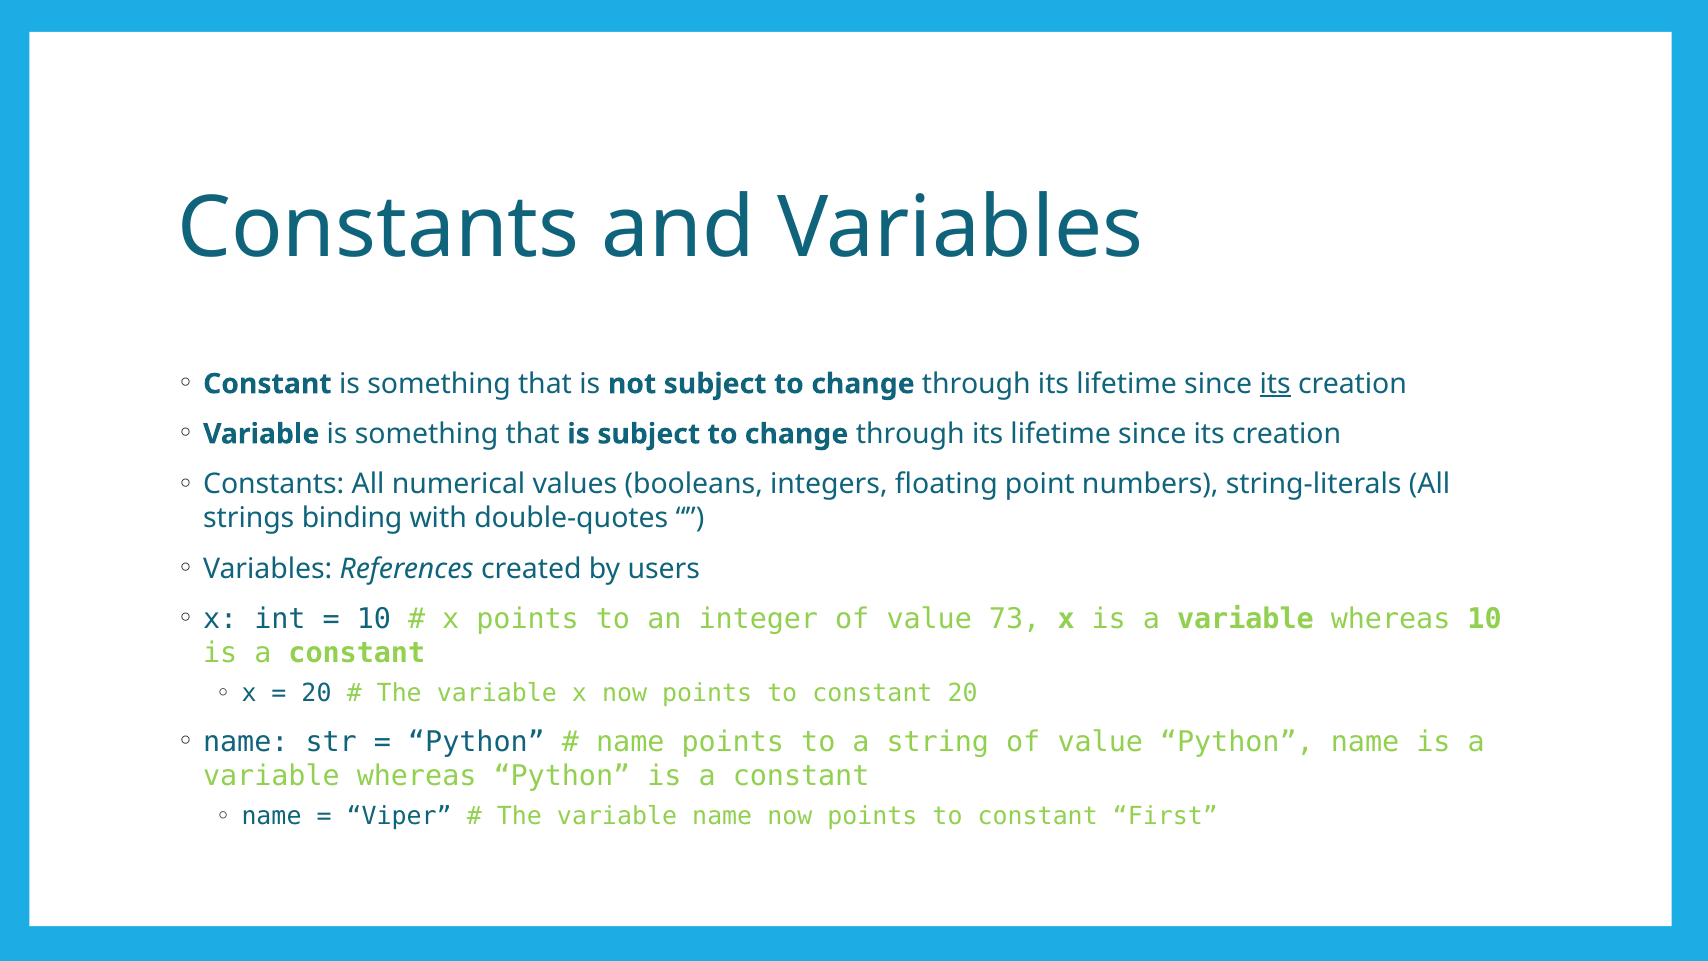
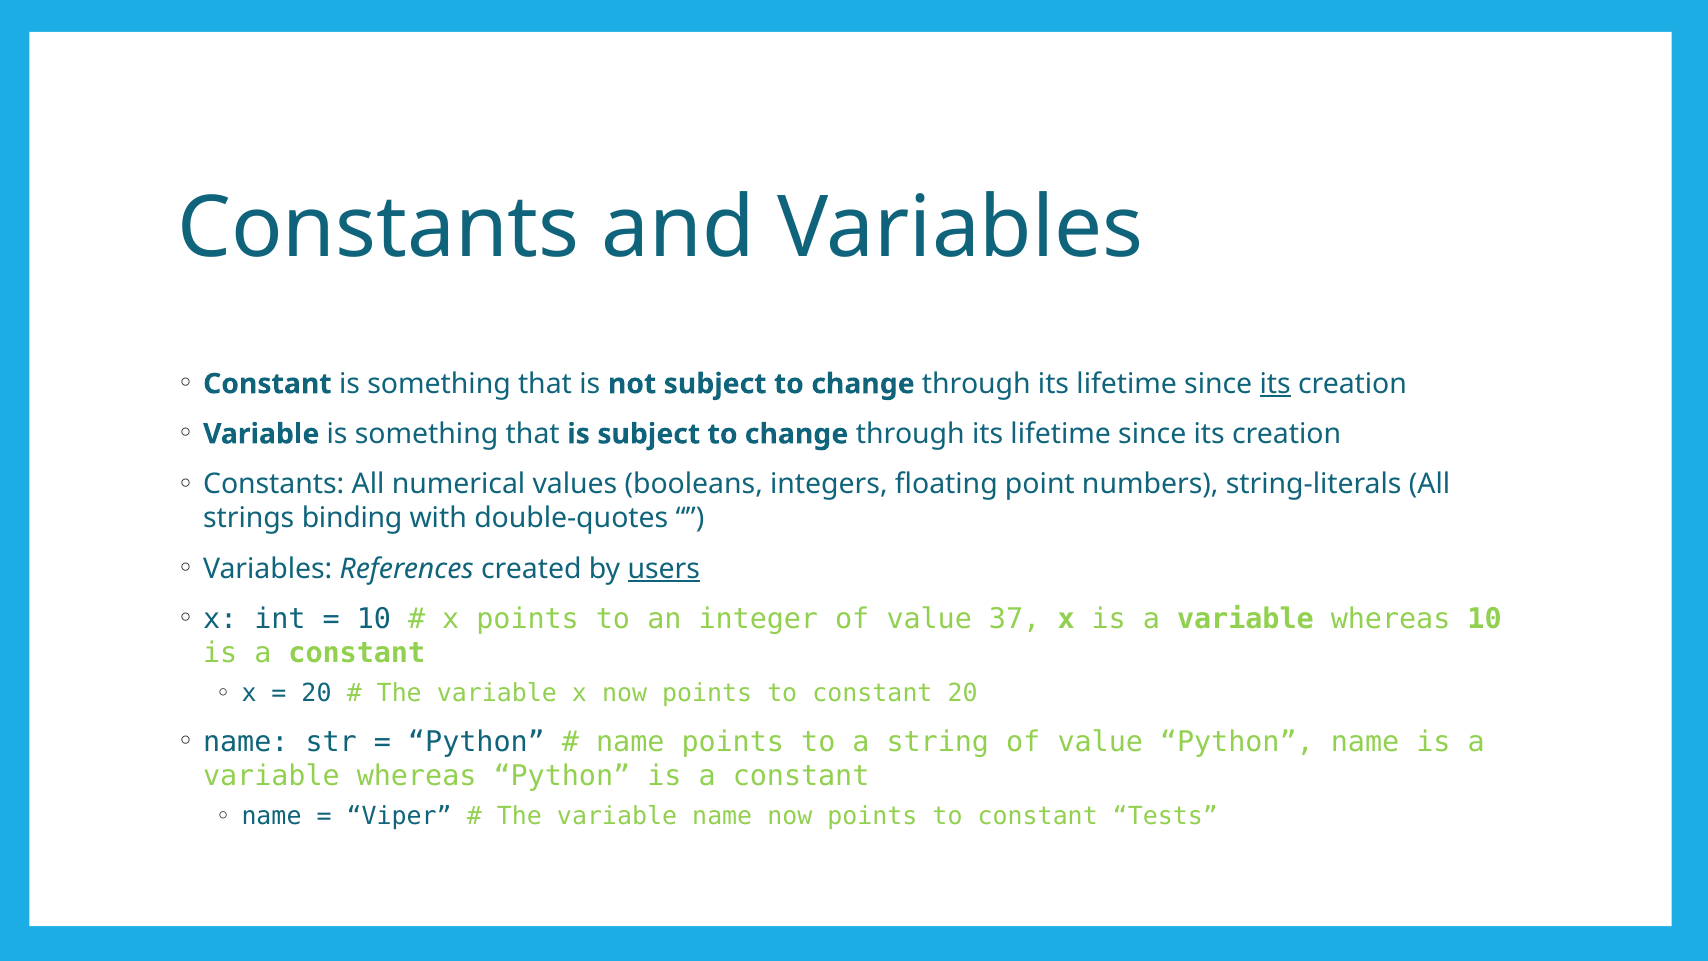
users underline: none -> present (664, 568)
73: 73 -> 37 (1015, 619)
First: First -> Tests (1165, 817)
